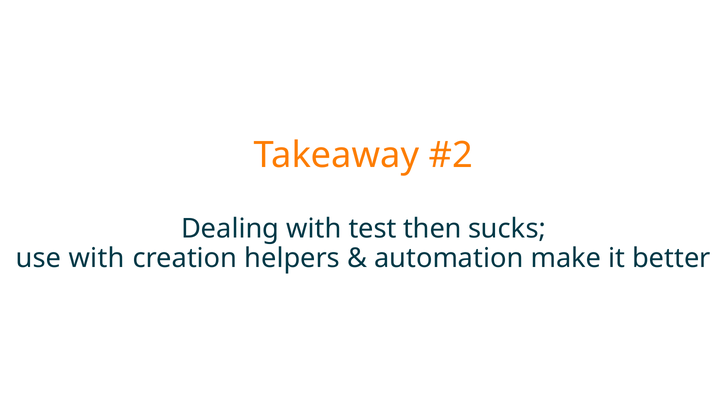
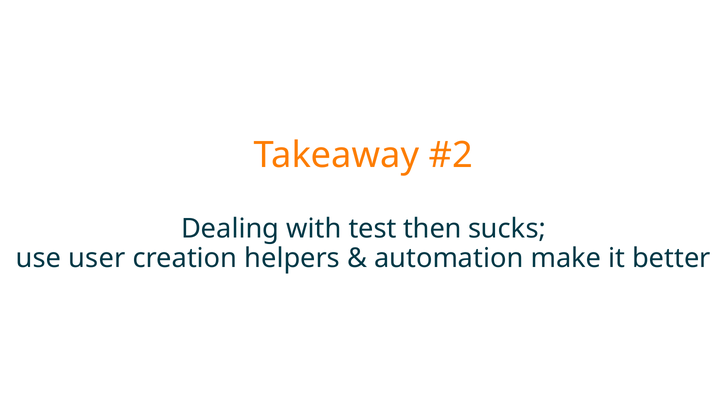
use with: with -> user (97, 258)
